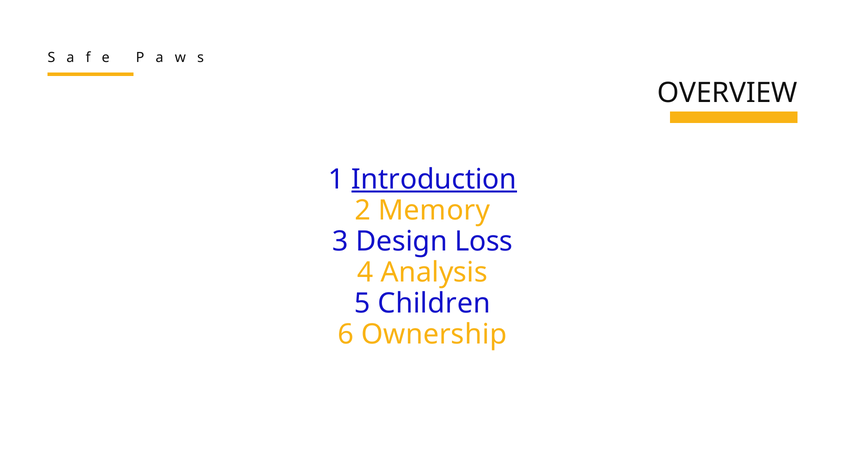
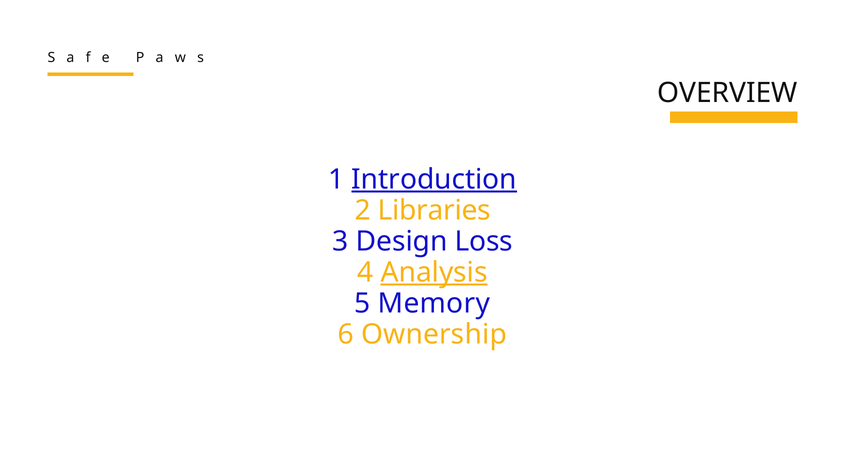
Memory: Memory -> Libraries (434, 211)
Analysis underline: none -> present (434, 273)
Children: Children -> Memory (434, 304)
